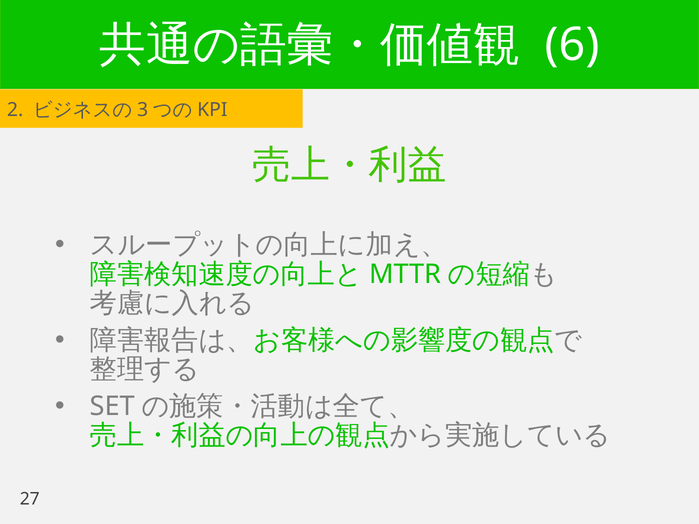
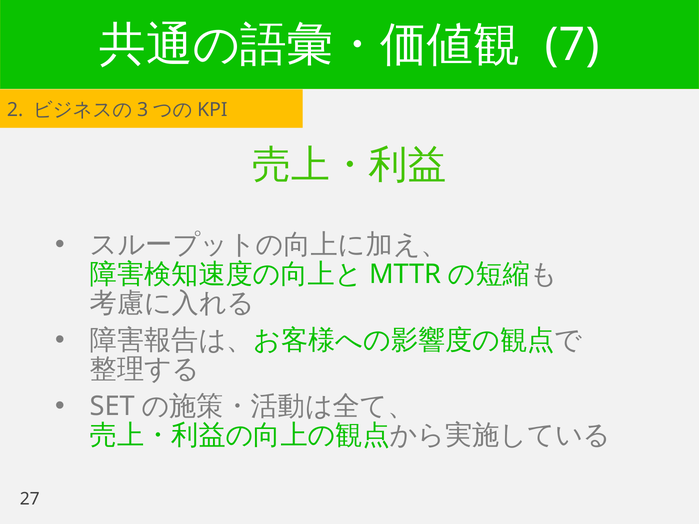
6: 6 -> 7 (572, 45)
